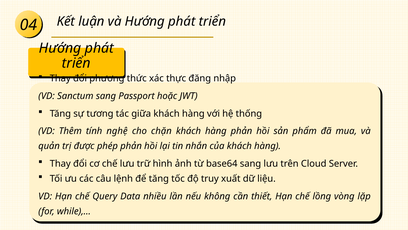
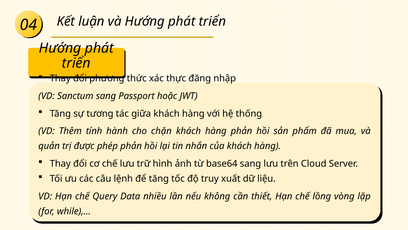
nghệ: nghệ -> hành (117, 131)
